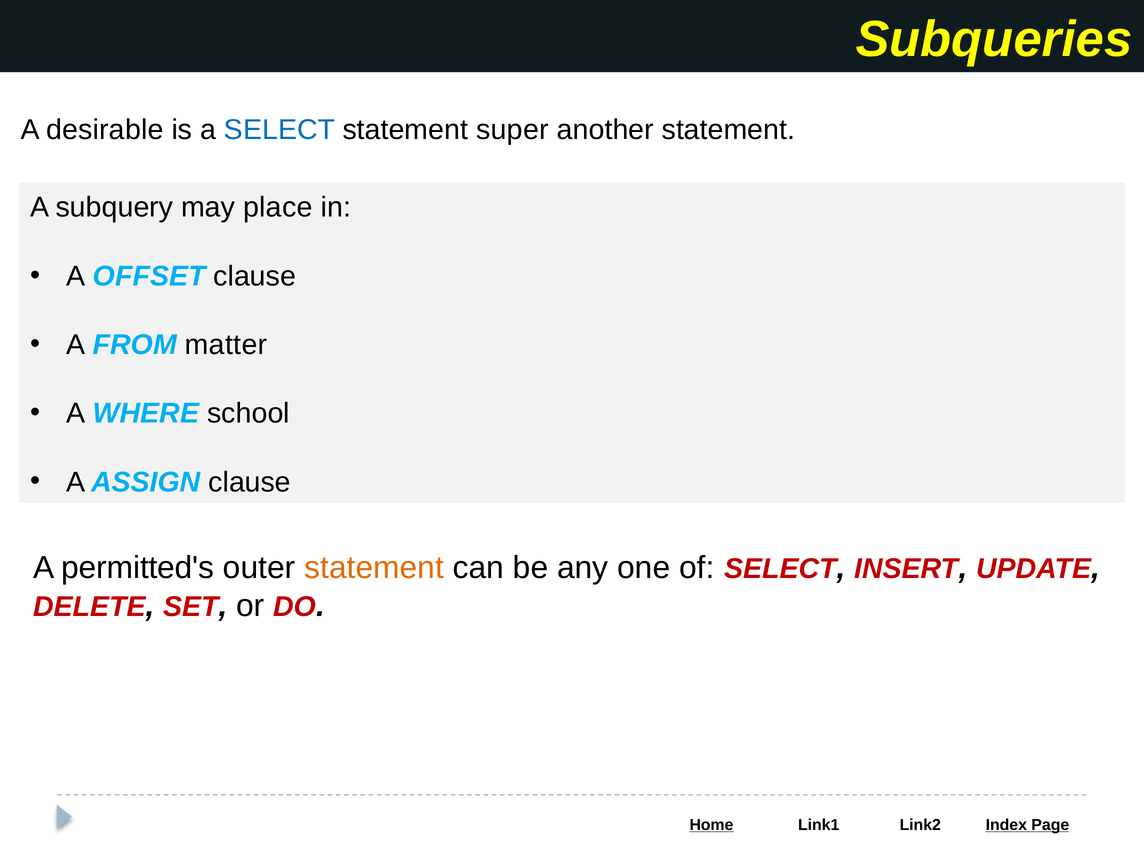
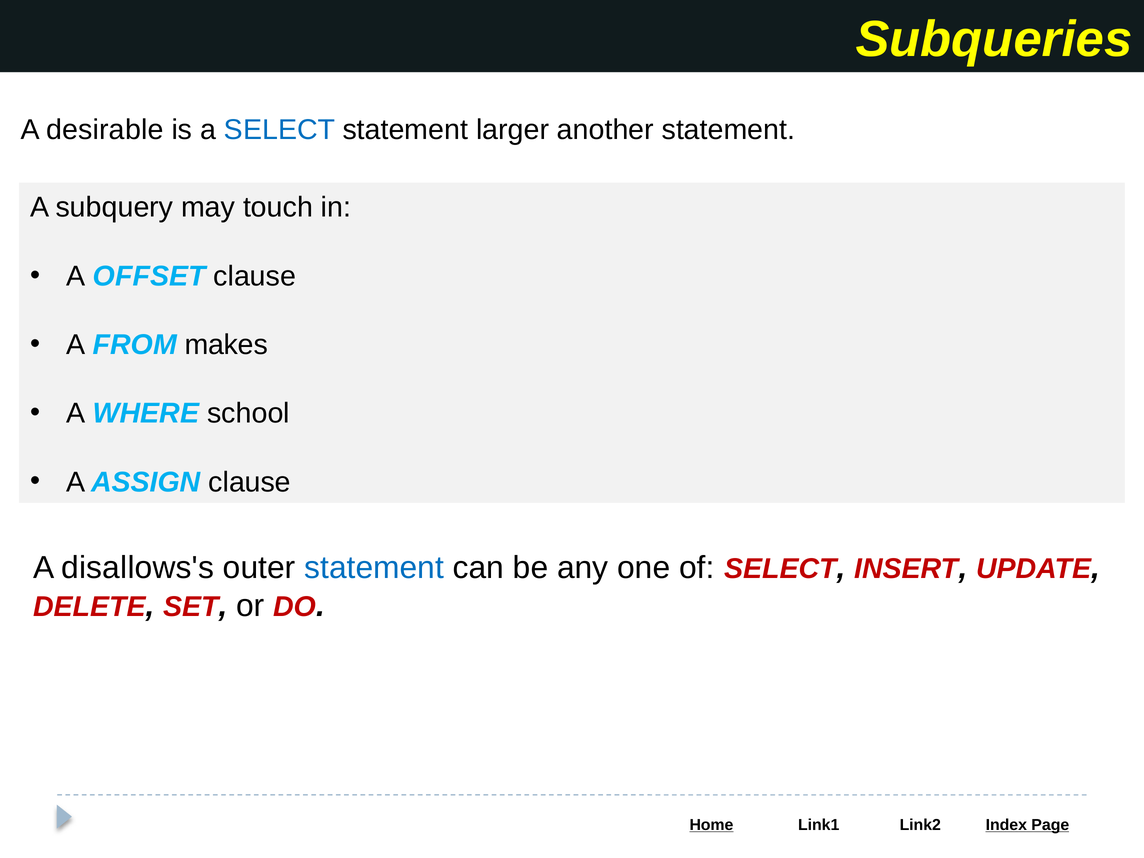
super: super -> larger (513, 130)
place: place -> touch (278, 208)
matter: matter -> makes (226, 345)
permitted's: permitted's -> disallows's (138, 568)
statement colour: orange -> blue (374, 568)
